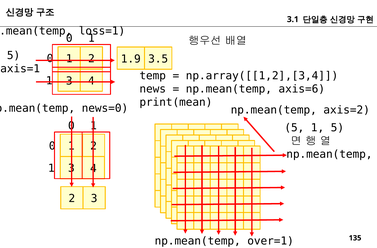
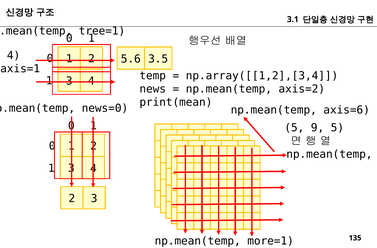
loss=1: loss=1 -> tree=1 (102, 31)
5: 5 -> 4 (14, 55)
1.9: 1.9 -> 5.6 (131, 59)
axis=6: axis=6 -> axis=2 (302, 89)
axis=2: axis=2 -> axis=6 (347, 110)
5 1: 1 -> 9 (317, 127)
over=1: over=1 -> more=1 (271, 241)
